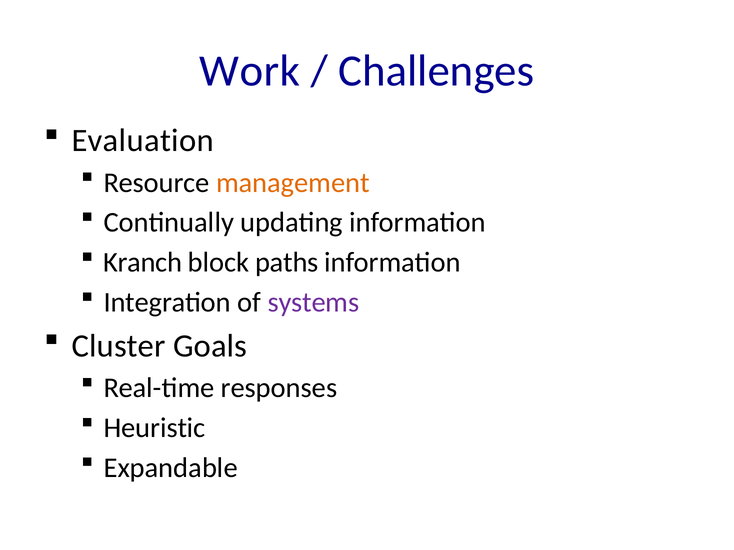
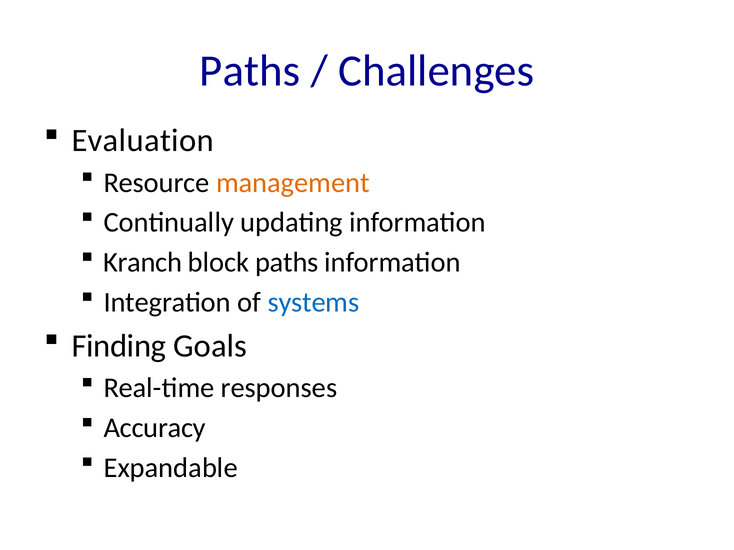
Work: Work -> Paths (250, 71)
systems colour: purple -> blue (313, 303)
Cluster: Cluster -> Finding (119, 346)
Heuristic: Heuristic -> Accuracy (155, 428)
